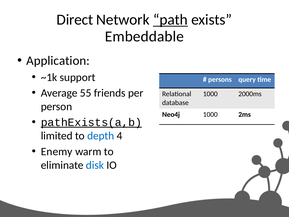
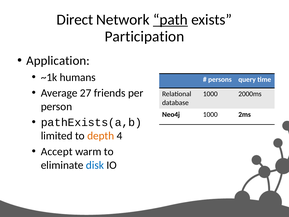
Embeddable: Embeddable -> Participation (144, 36)
support: support -> humans (78, 77)
55: 55 -> 27 (86, 93)
pathExists(a,b underline: present -> none (91, 122)
depth colour: blue -> orange (101, 136)
Enemy: Enemy -> Accept (57, 151)
